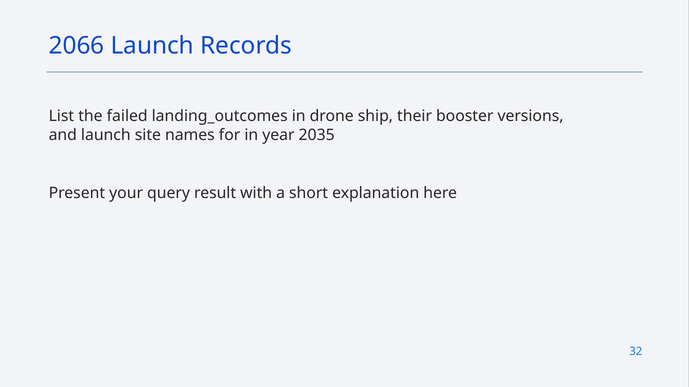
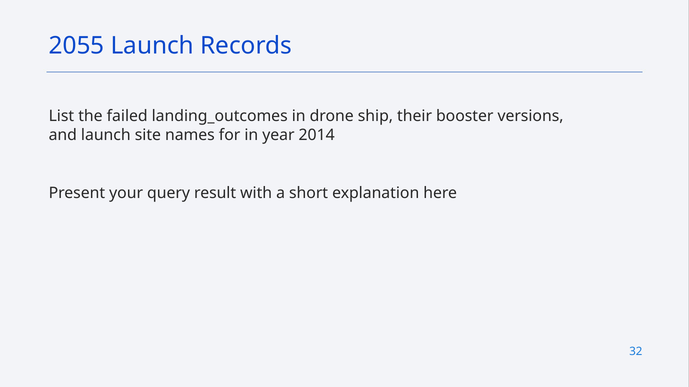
2066: 2066 -> 2055 (77, 46)
2035: 2035 -> 2014 (317, 135)
